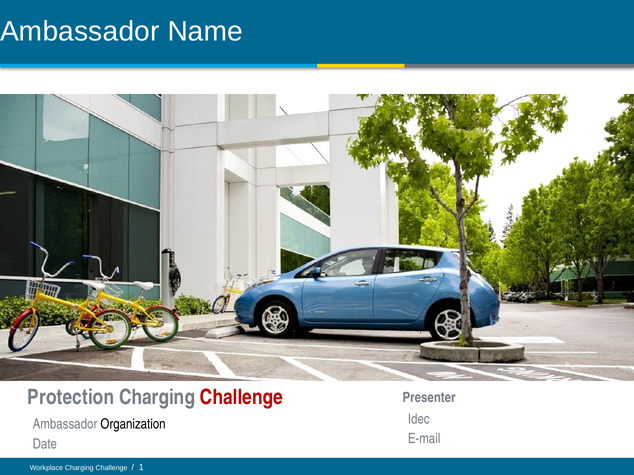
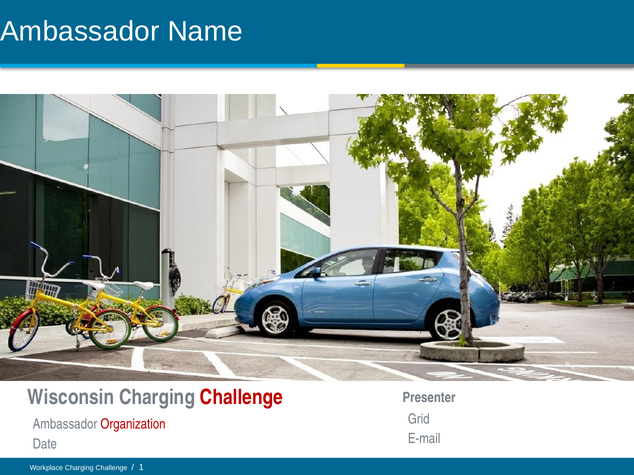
Protection: Protection -> Wisconsin (71, 398)
Idec: Idec -> Grid (419, 419)
Organization colour: black -> red (133, 425)
